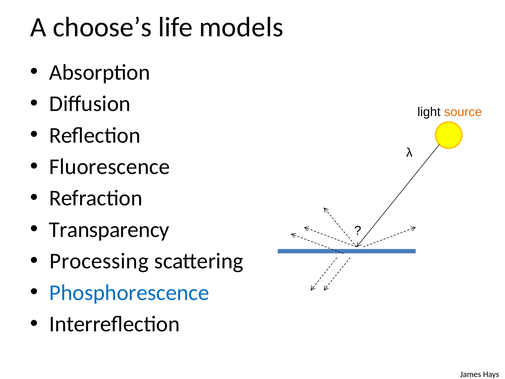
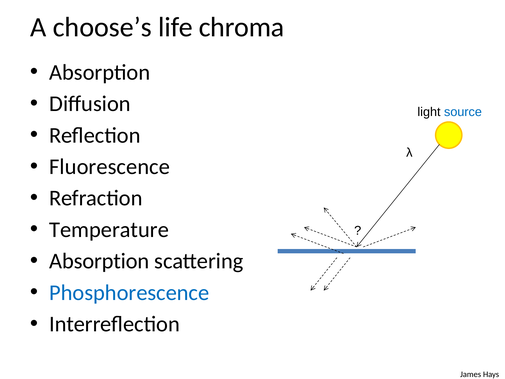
models: models -> chroma (241, 27)
source colour: orange -> blue (463, 112)
Transparency: Transparency -> Temperature (109, 230)
Processing: Processing -> Absorption (99, 261)
